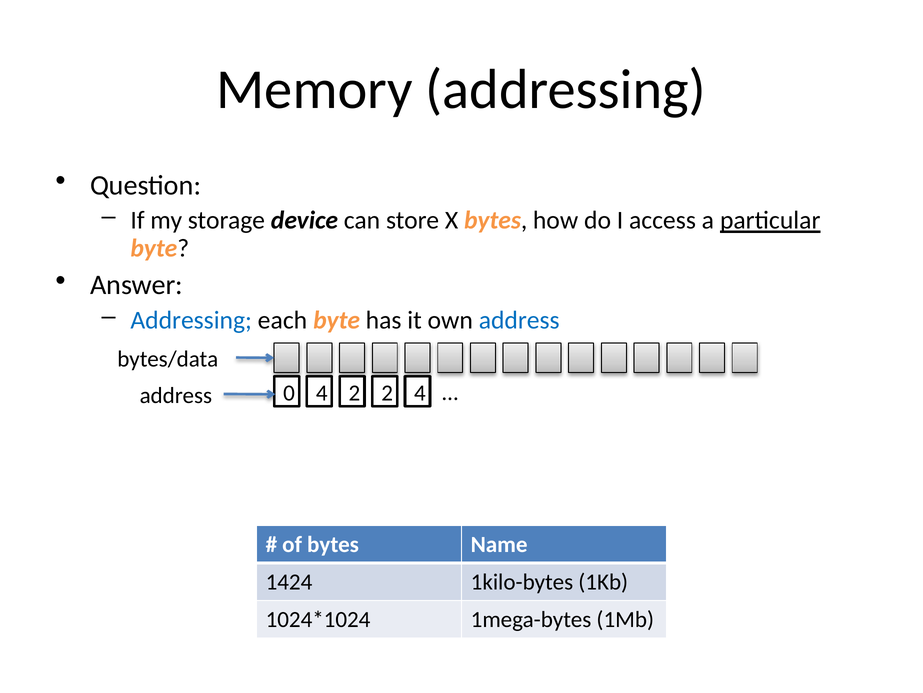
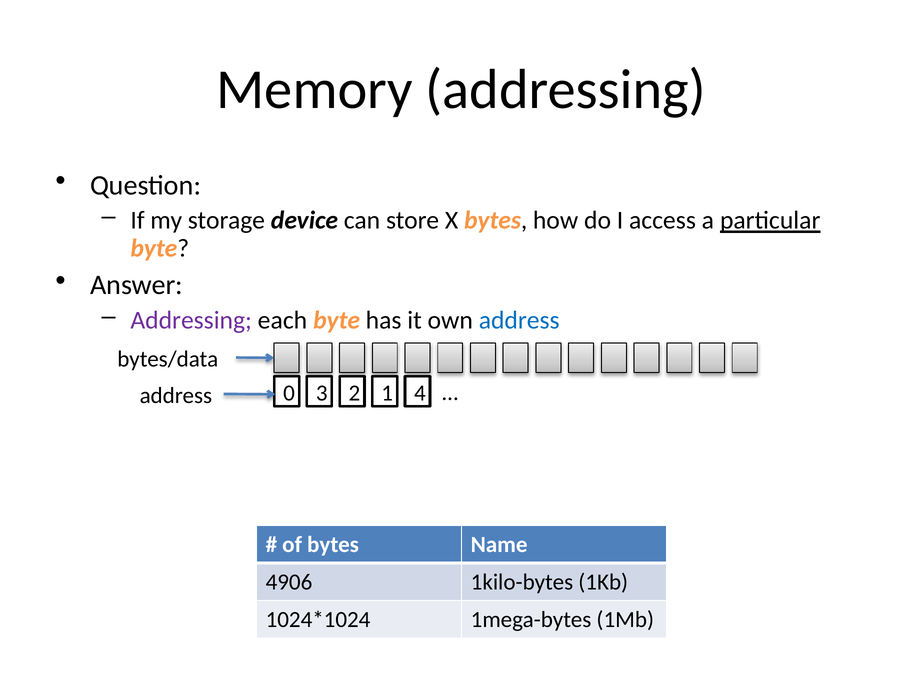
Addressing colour: blue -> purple (191, 320)
0 4: 4 -> 3 (322, 393)
2 2: 2 -> 1 (387, 393)
1424: 1424 -> 4906 (289, 581)
